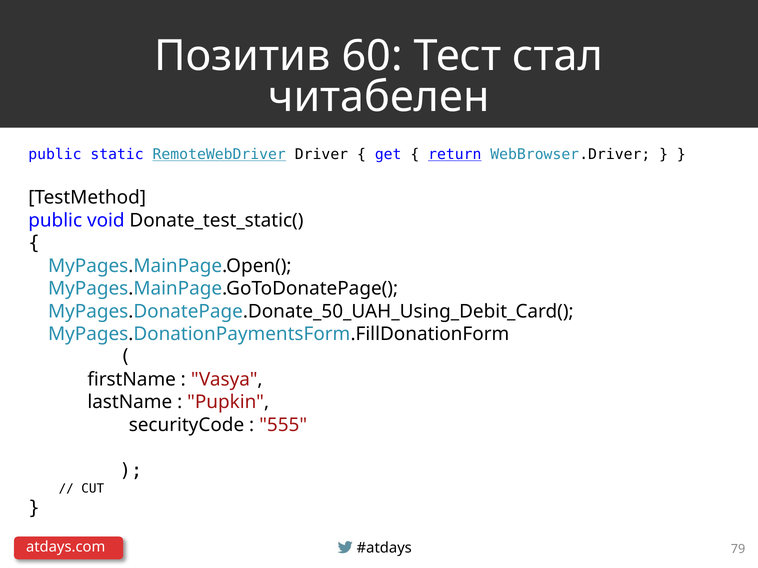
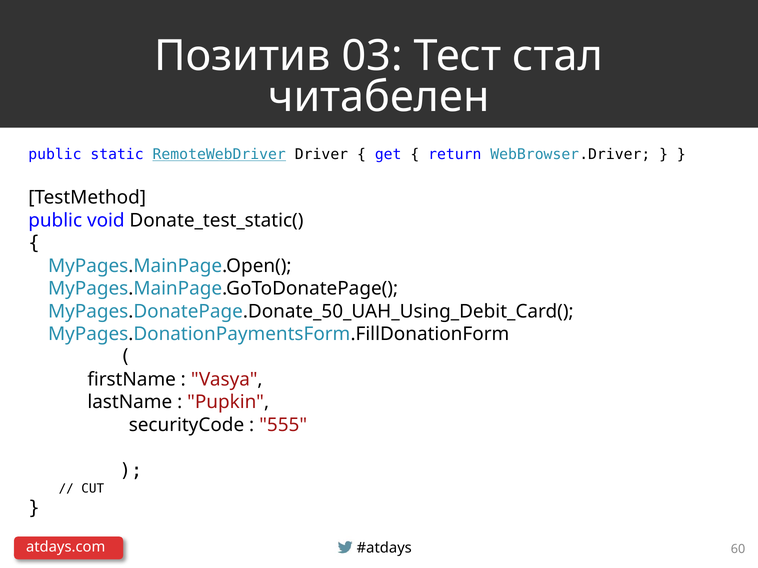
60: 60 -> 03 (372, 56)
return underline: present -> none (455, 155)
79: 79 -> 60 (738, 550)
